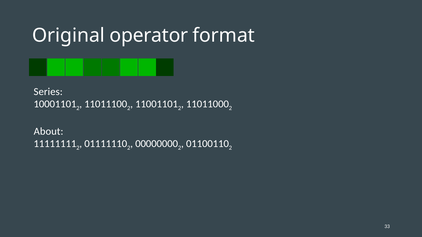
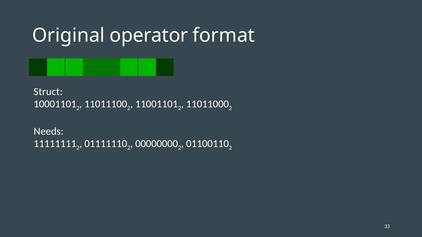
Series: Series -> Struct (48, 92)
About: About -> Needs (49, 131)
